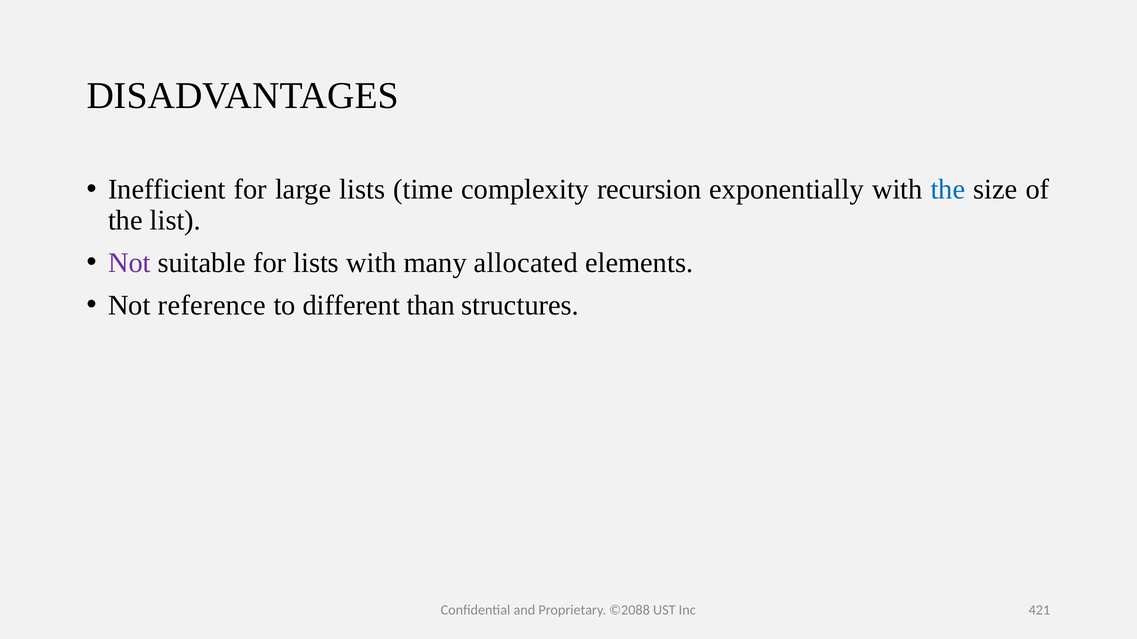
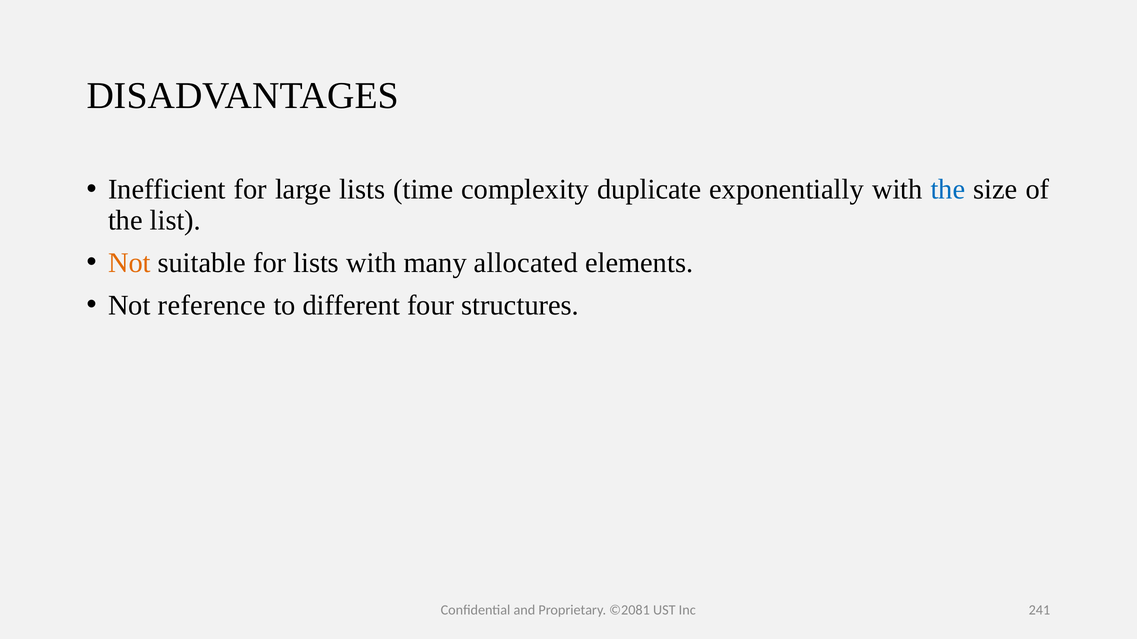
recursion: recursion -> duplicate (649, 190)
Not colour: purple -> orange (129, 263)
than: than -> four (431, 305)
©2088: ©2088 -> ©2081 (630, 611)
421: 421 -> 241 (1039, 611)
